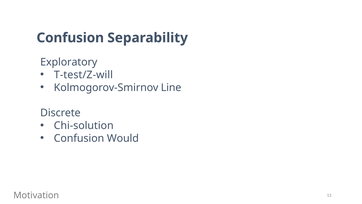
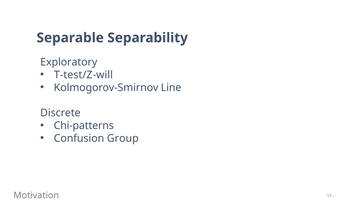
Confusion: Confusion -> Separable (70, 38)
Chi-solution: Chi-solution -> Chi-patterns (84, 125)
Would: Would -> Group (123, 138)
